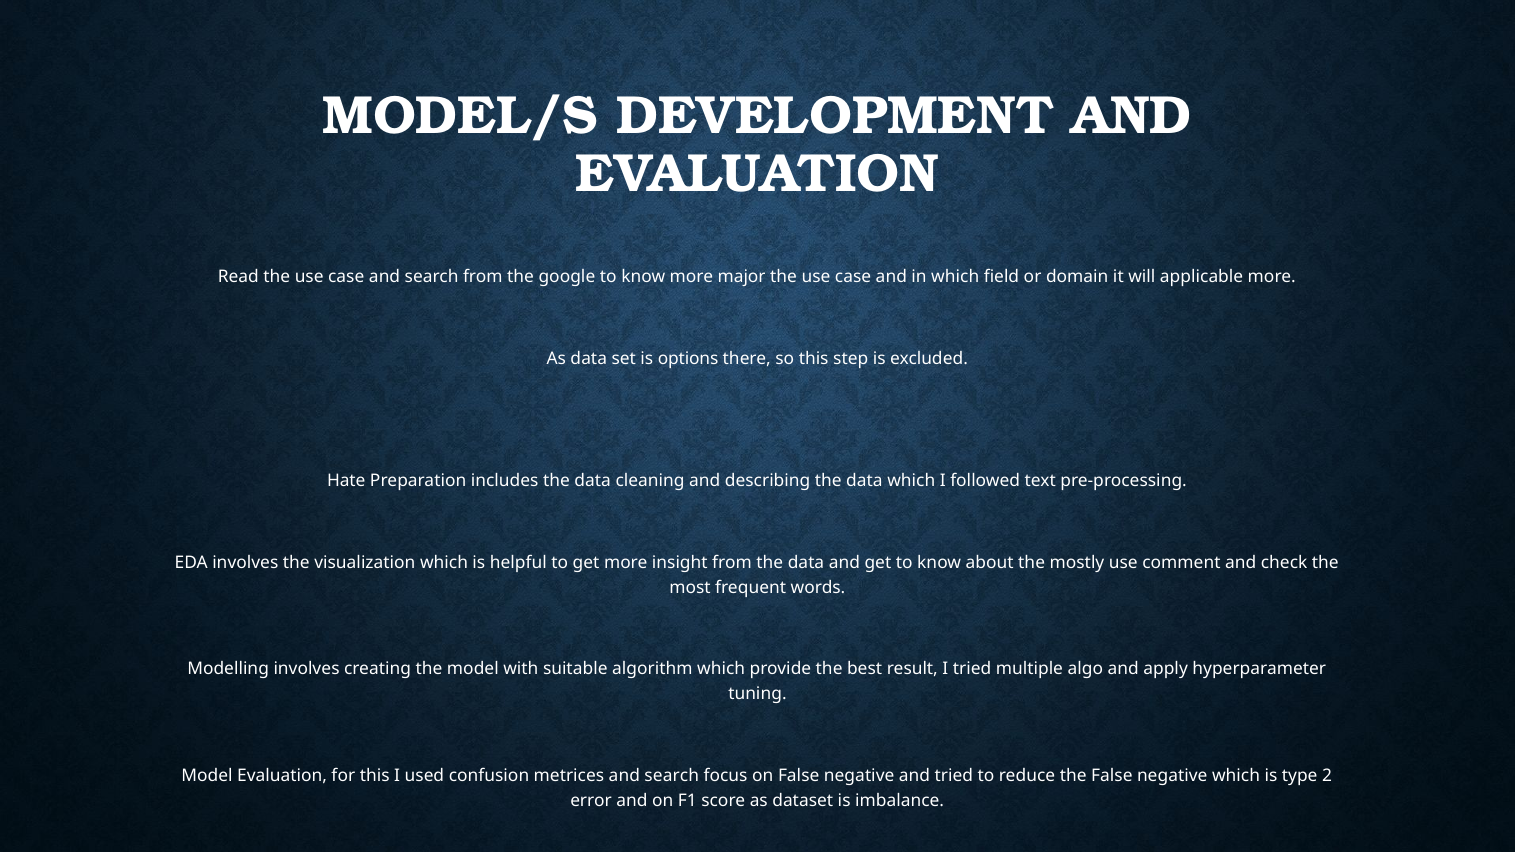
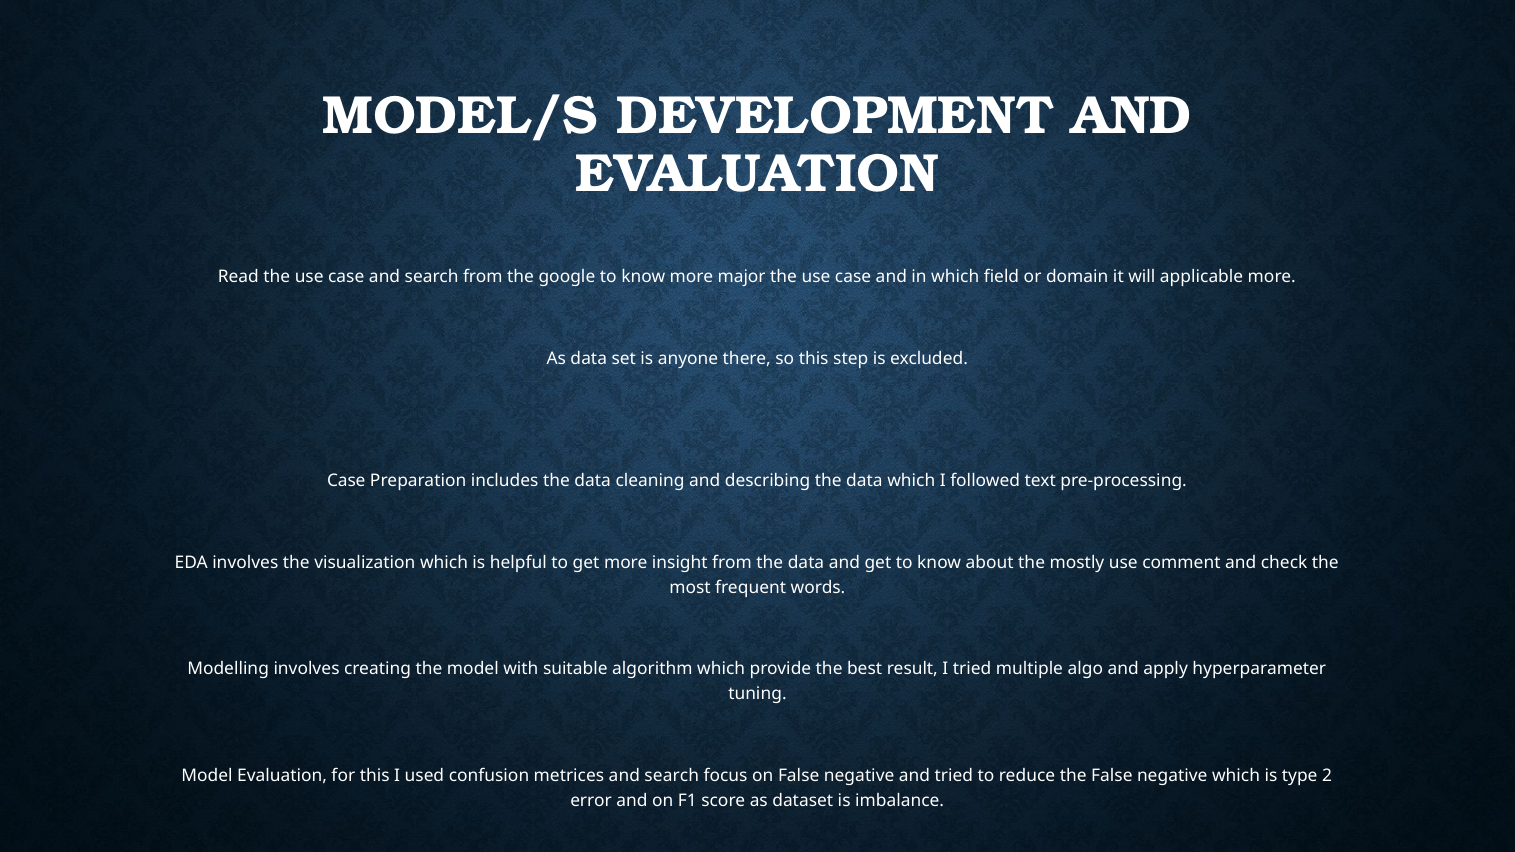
options: options -> anyone (688, 359)
Hate: Hate -> Case (346, 481)
